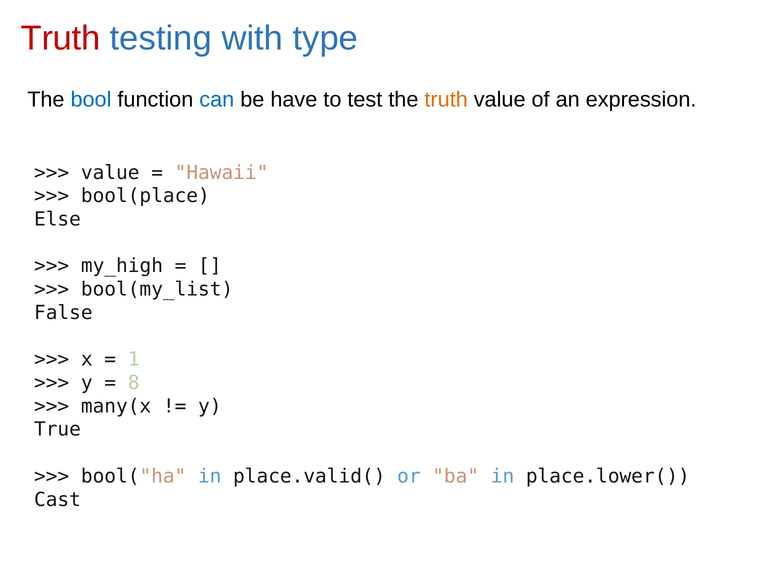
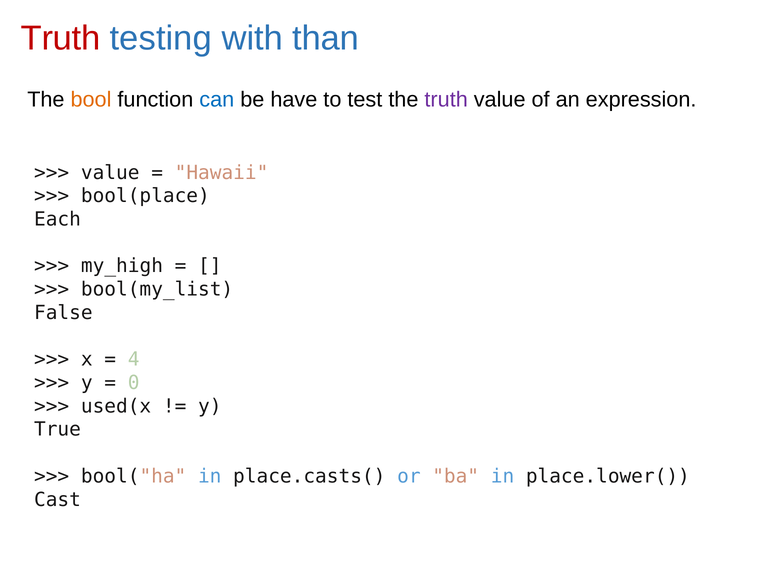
type: type -> than (326, 38)
bool colour: blue -> orange (91, 100)
truth colour: orange -> purple (446, 100)
Else: Else -> Each (58, 219)
1: 1 -> 4 (134, 360)
8: 8 -> 0 (134, 383)
many(x: many(x -> used(x (116, 406)
place.valid(: place.valid( -> place.casts( (309, 476)
